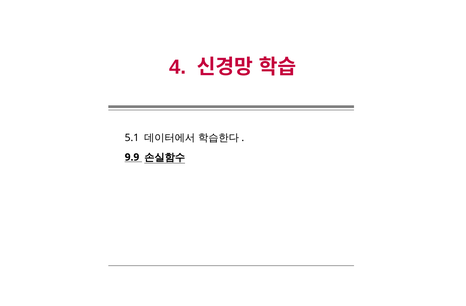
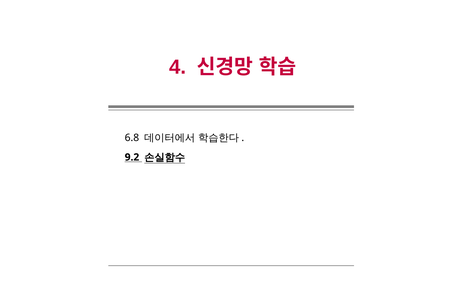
5.1: 5.1 -> 6.8 (132, 138)
9.9: 9.9 -> 9.2 (132, 157)
